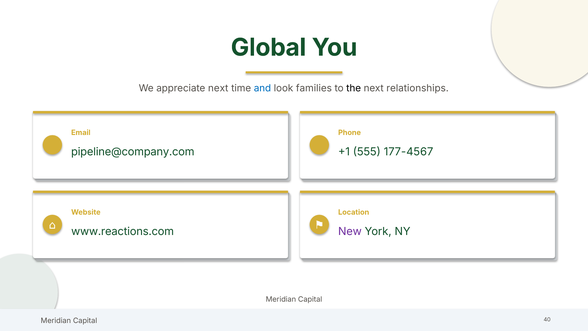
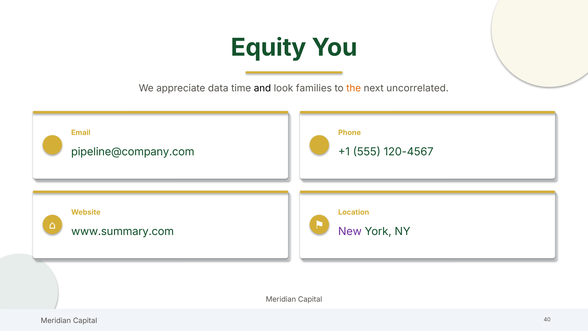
Global: Global -> Equity (268, 48)
appreciate next: next -> data (218, 88)
and colour: blue -> black (262, 88)
the colour: black -> orange (354, 88)
relationships: relationships -> uncorrelated (418, 88)
177-4567: 177-4567 -> 120-4567 (409, 152)
www.reactions.com: www.reactions.com -> www.summary.com (123, 231)
